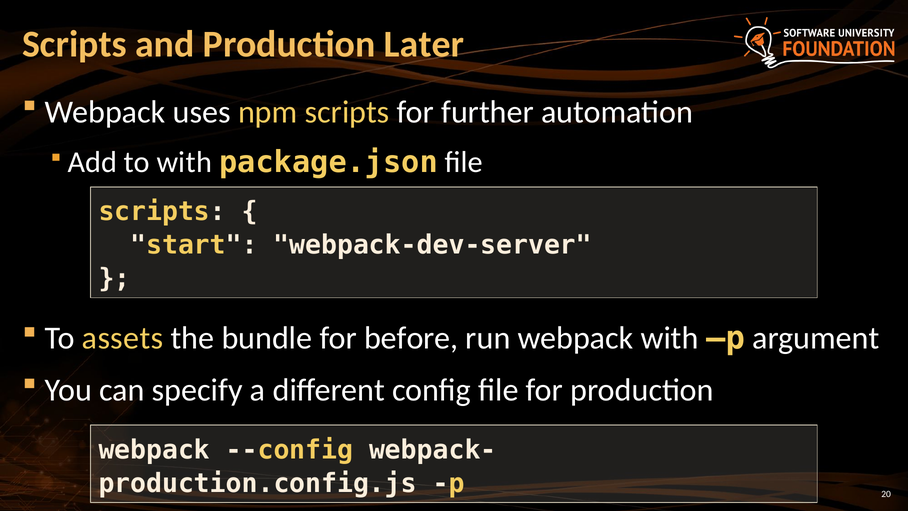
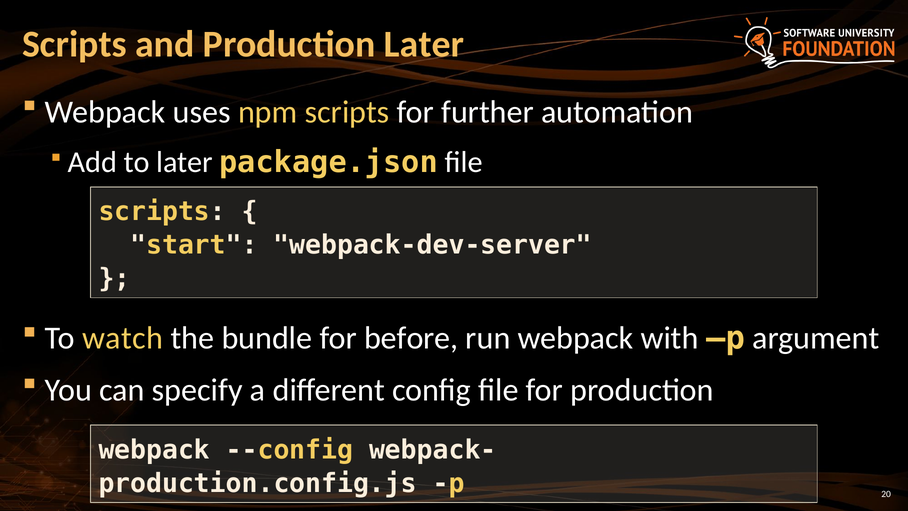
to with: with -> later (185, 162)
assets: assets -> watch (123, 338)
